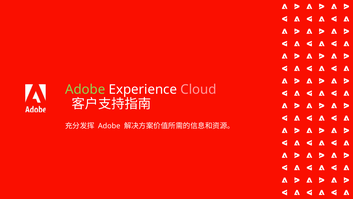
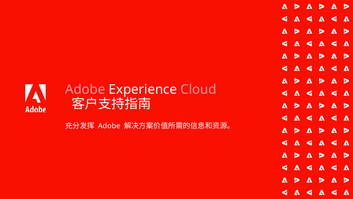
Adobe colour: light green -> pink (85, 89)
